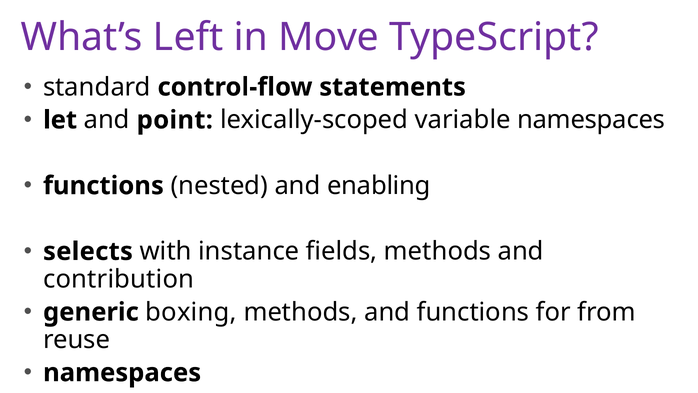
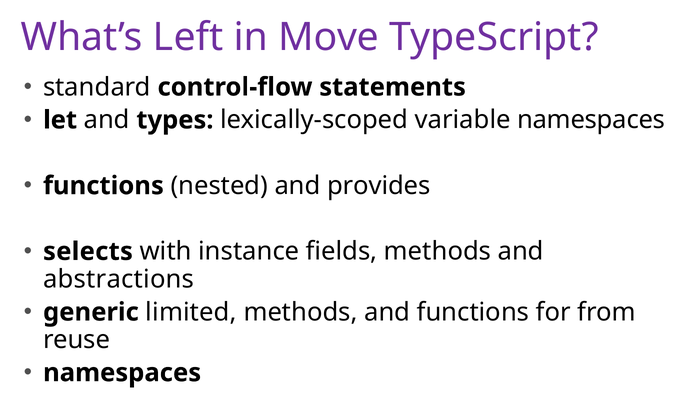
point: point -> types (175, 120)
enabling: enabling -> provides (379, 186)
contribution: contribution -> abstractions (119, 279)
boxing: boxing -> limited (191, 312)
